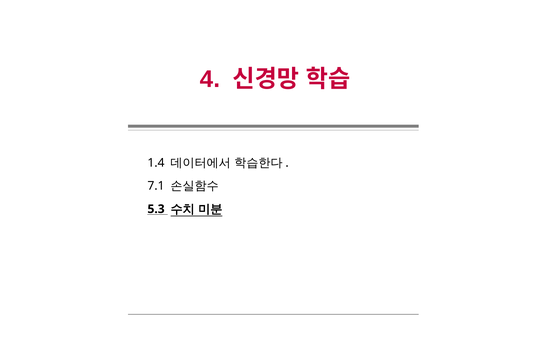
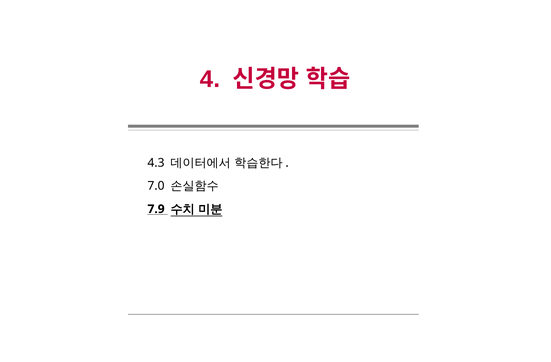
1.4: 1.4 -> 4.3 (156, 163)
7.1: 7.1 -> 7.0 (156, 186)
5.3: 5.3 -> 7.9 (156, 209)
